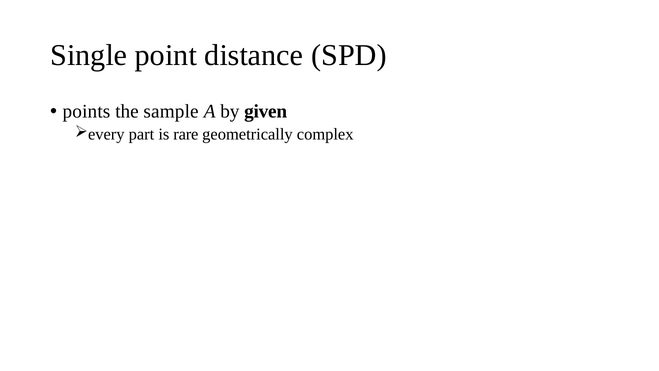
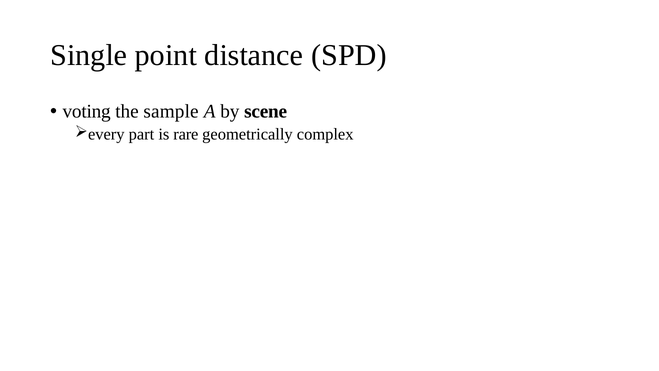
points: points -> voting (87, 111)
given: given -> scene (266, 111)
